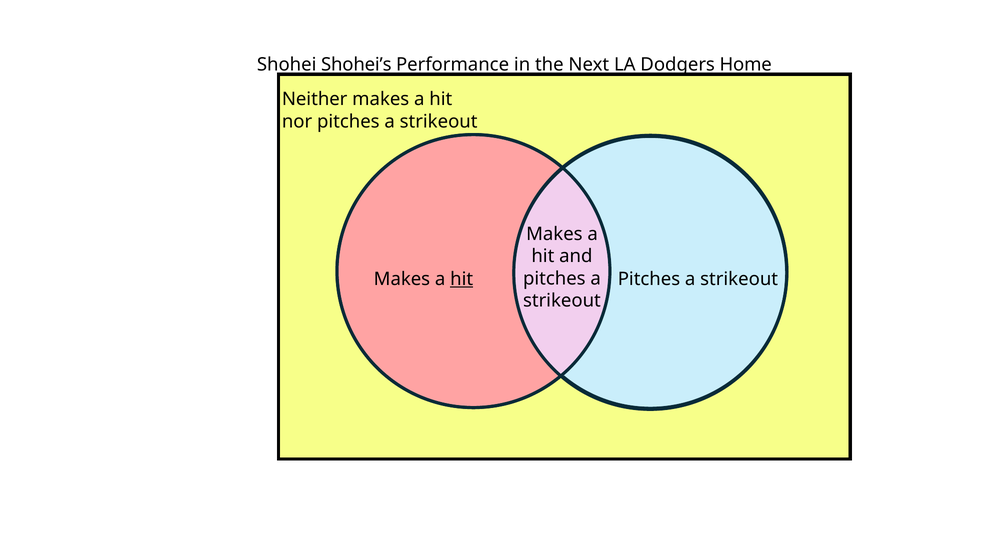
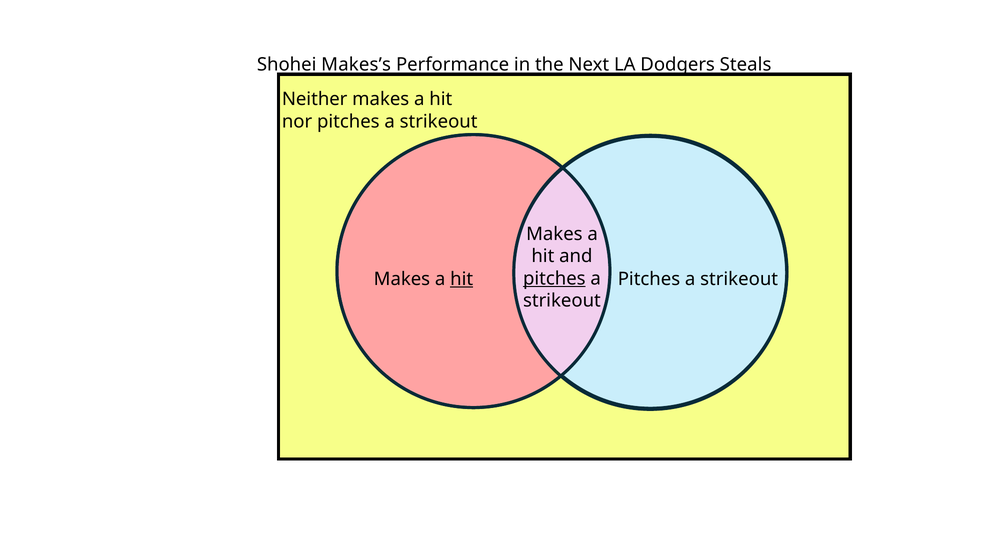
Shohei’s: Shohei’s -> Makes’s (356, 65)
Home: Home -> Steals (746, 65)
pitches underline: none -> present (554, 278)
